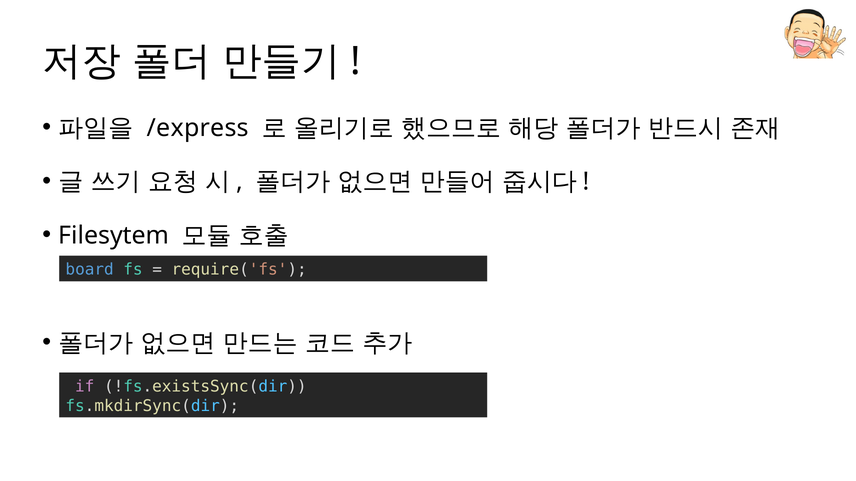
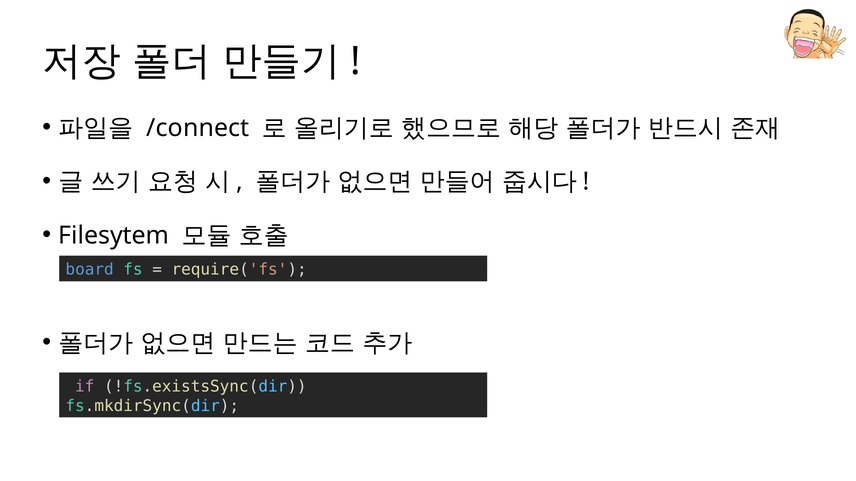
/express: /express -> /connect (198, 128)
